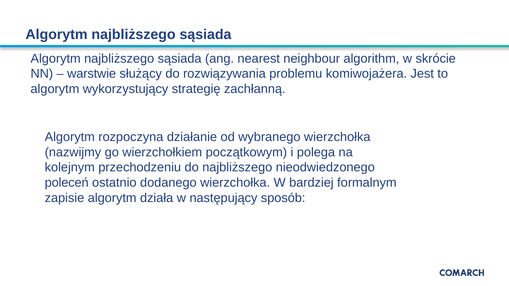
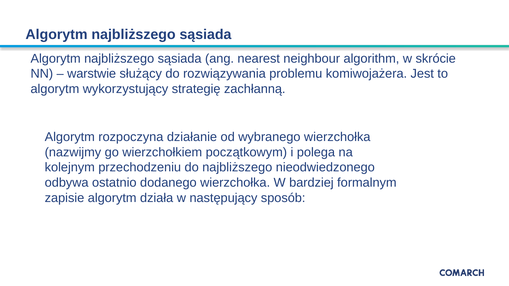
poleceń: poleceń -> odbywa (67, 183)
